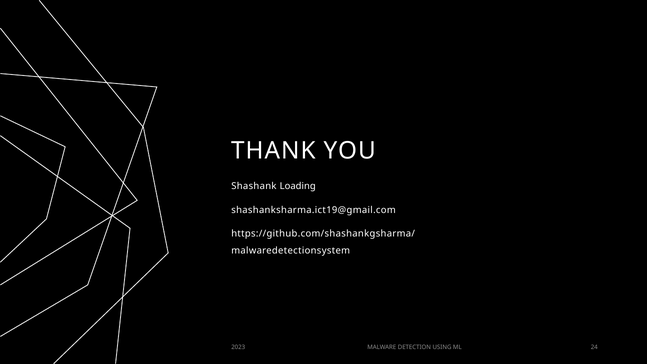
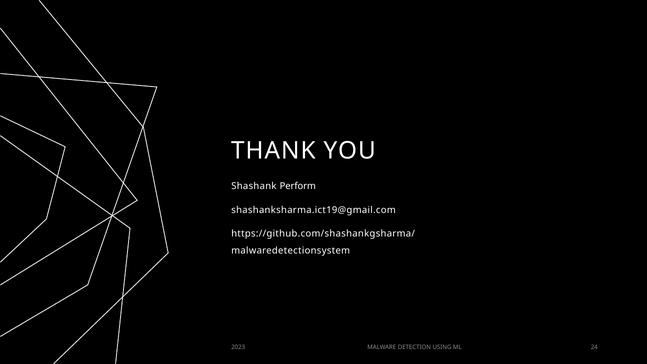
Loading: Loading -> Perform (298, 186)
